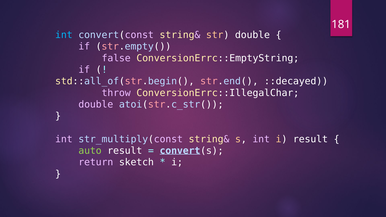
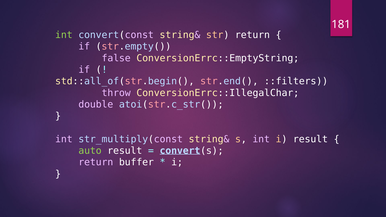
int colour: light blue -> light green (64, 35)
str double: double -> return (252, 35)
::decayed: ::decayed -> ::filters (296, 81)
sketch: sketch -> buffer (136, 162)
